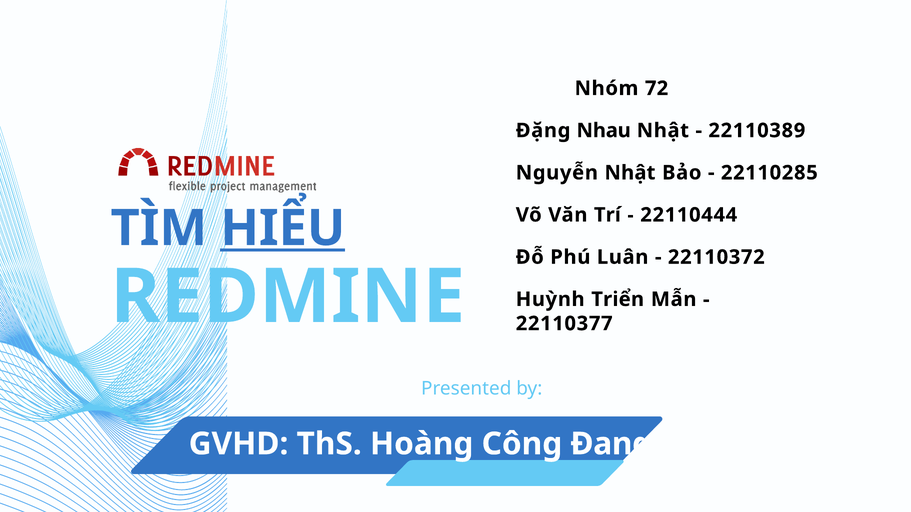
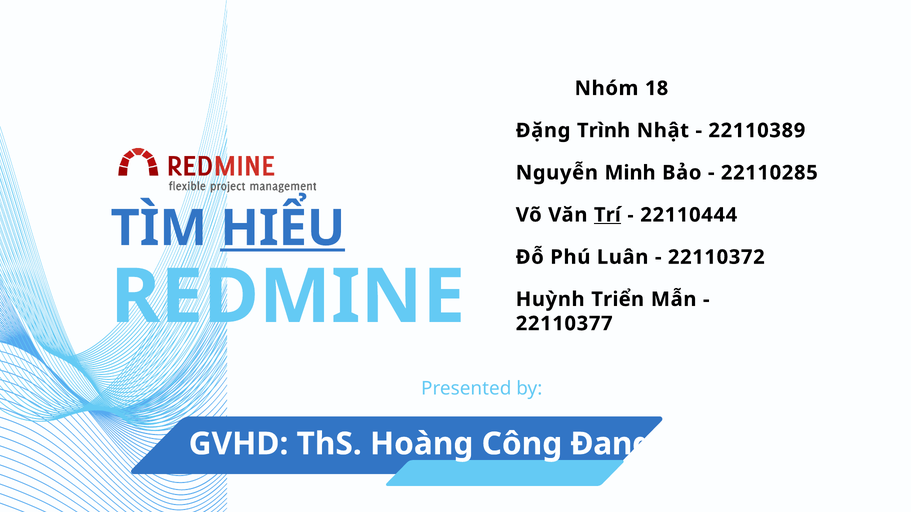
72: 72 -> 18 (657, 88)
Nhau: Nhau -> Trình (604, 131)
Nguyễn Nhật: Nhật -> Minh (630, 173)
Trí underline: none -> present (607, 215)
